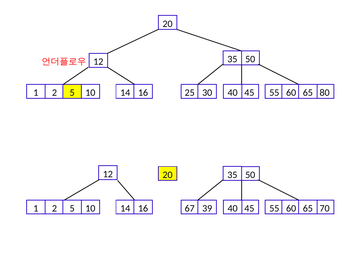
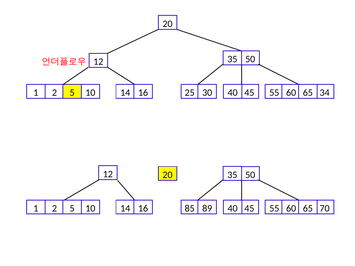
80: 80 -> 34 (325, 93)
67: 67 -> 85 (190, 209)
39: 39 -> 89 (207, 209)
